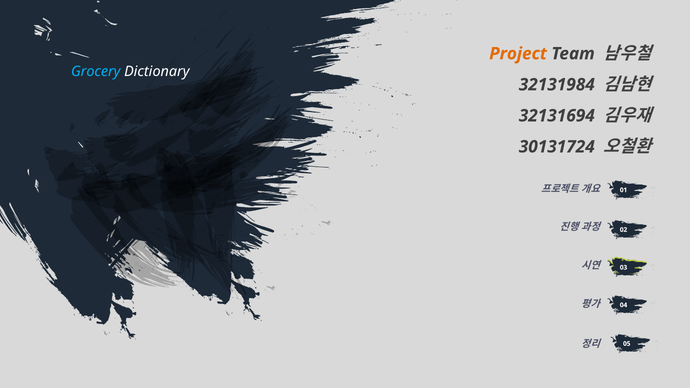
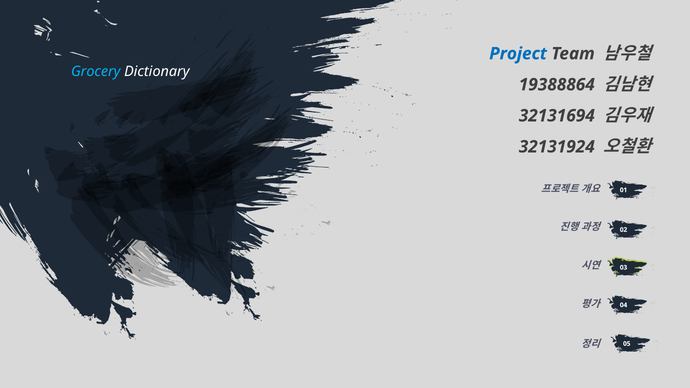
Project colour: orange -> blue (518, 54)
32131984: 32131984 -> 19388864 (557, 85)
30131724: 30131724 -> 32131924 (557, 147)
